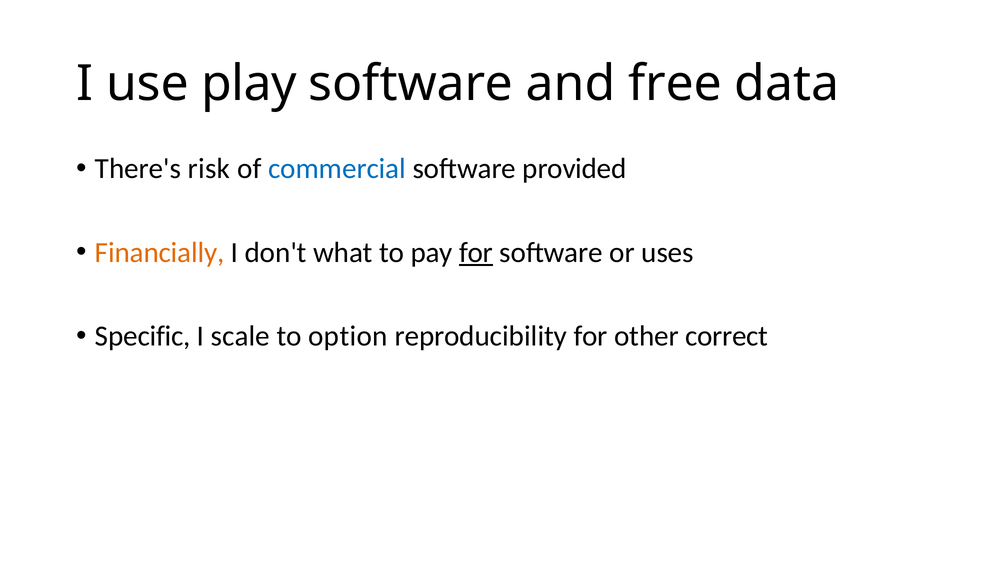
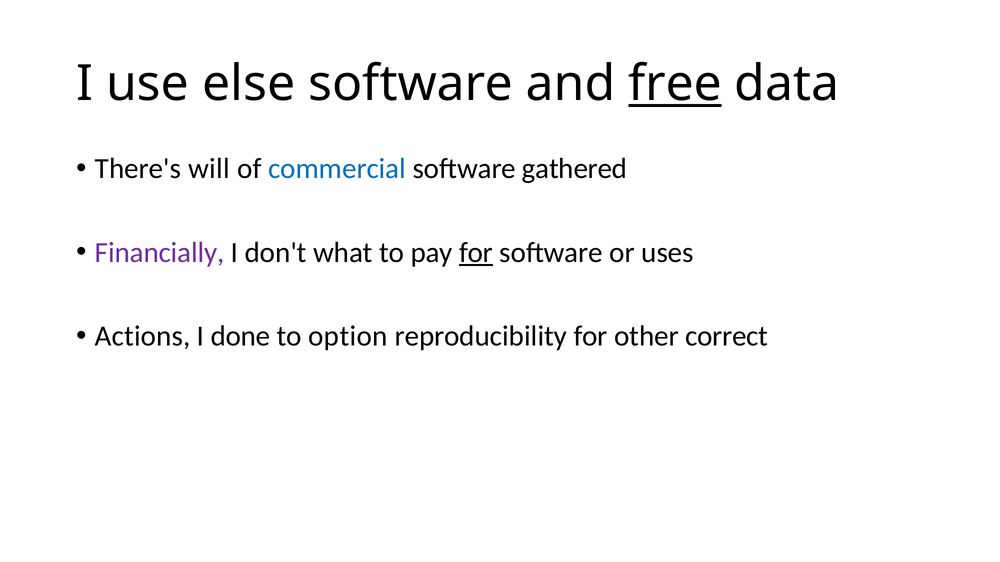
play: play -> else (249, 84)
free underline: none -> present (675, 84)
risk: risk -> will (209, 169)
provided: provided -> gathered (575, 169)
Financially colour: orange -> purple (160, 253)
Specific: Specific -> Actions (143, 336)
scale: scale -> done (241, 336)
